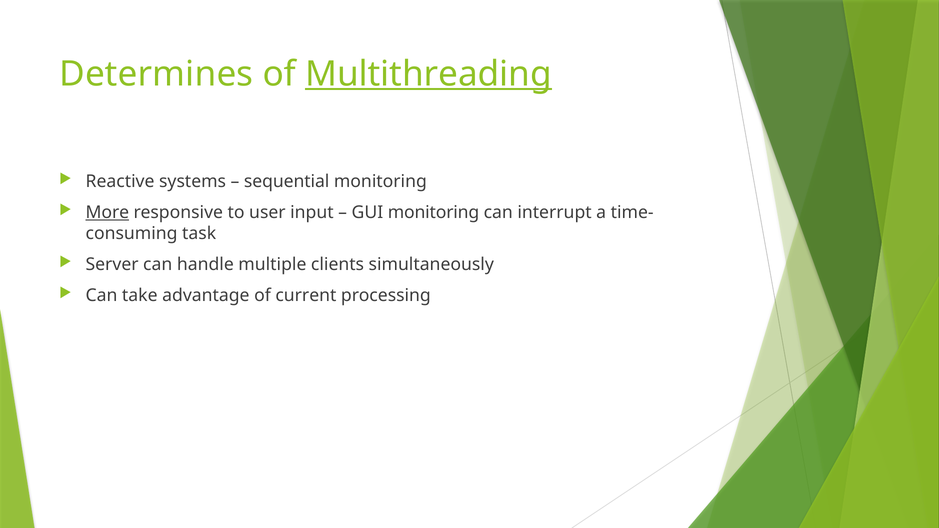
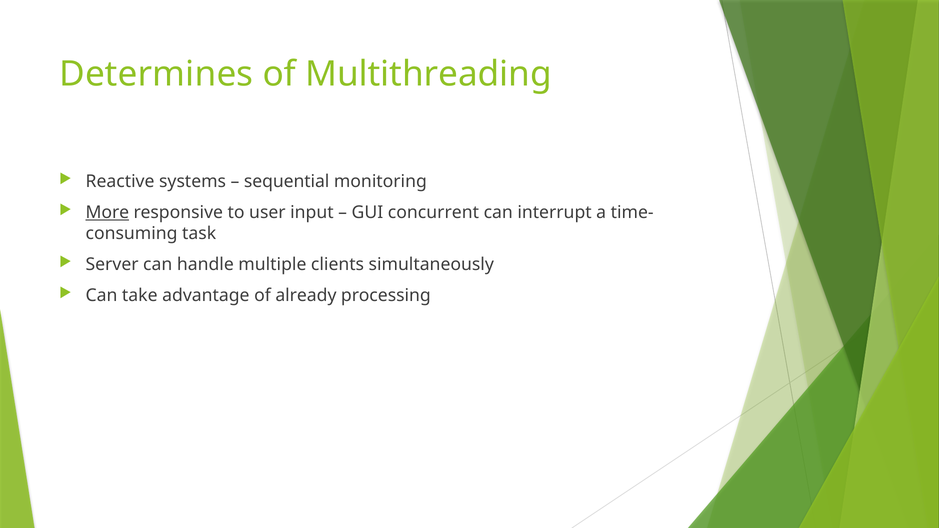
Multithreading underline: present -> none (428, 74)
GUI monitoring: monitoring -> concurrent (433, 213)
current: current -> already (306, 296)
